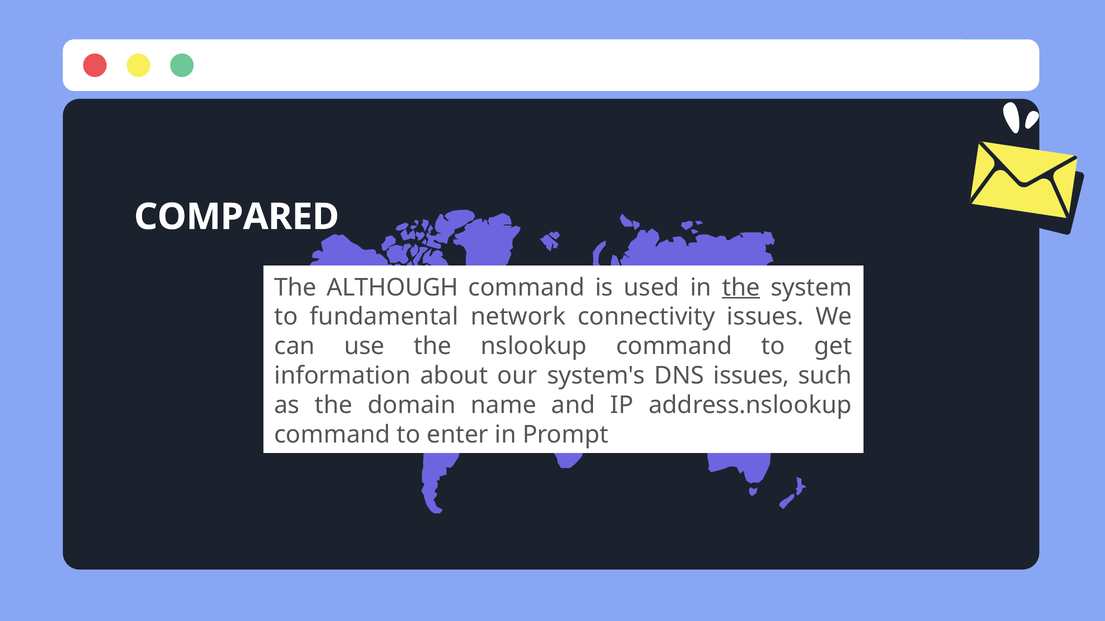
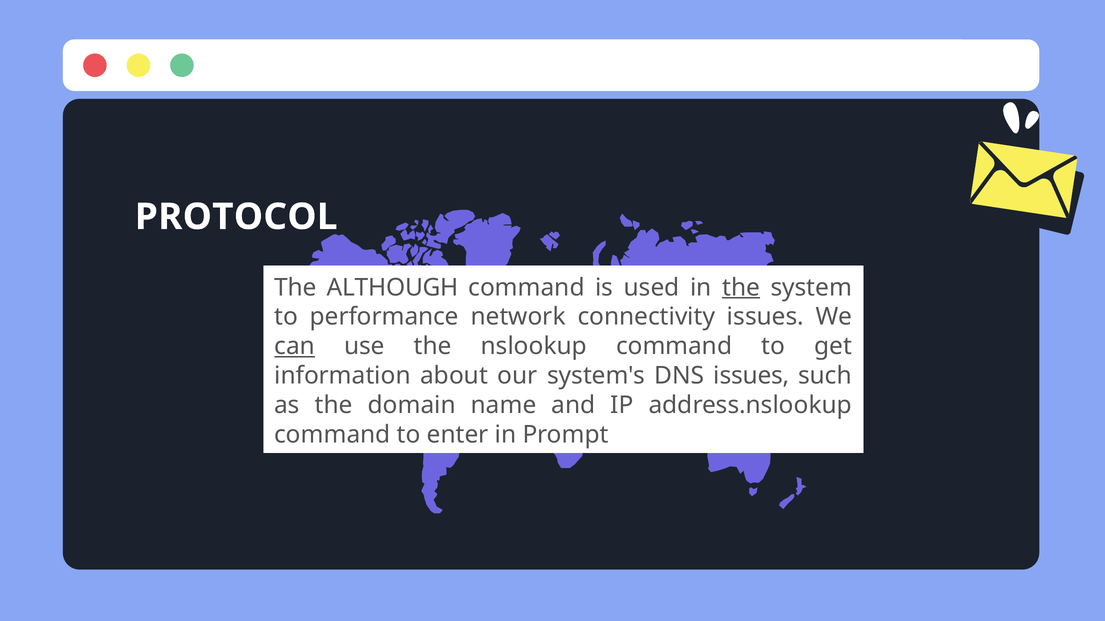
COMPARED: COMPARED -> PROTOCOL (236, 217)
fundamental: fundamental -> performance (384, 317)
can underline: none -> present (295, 347)
